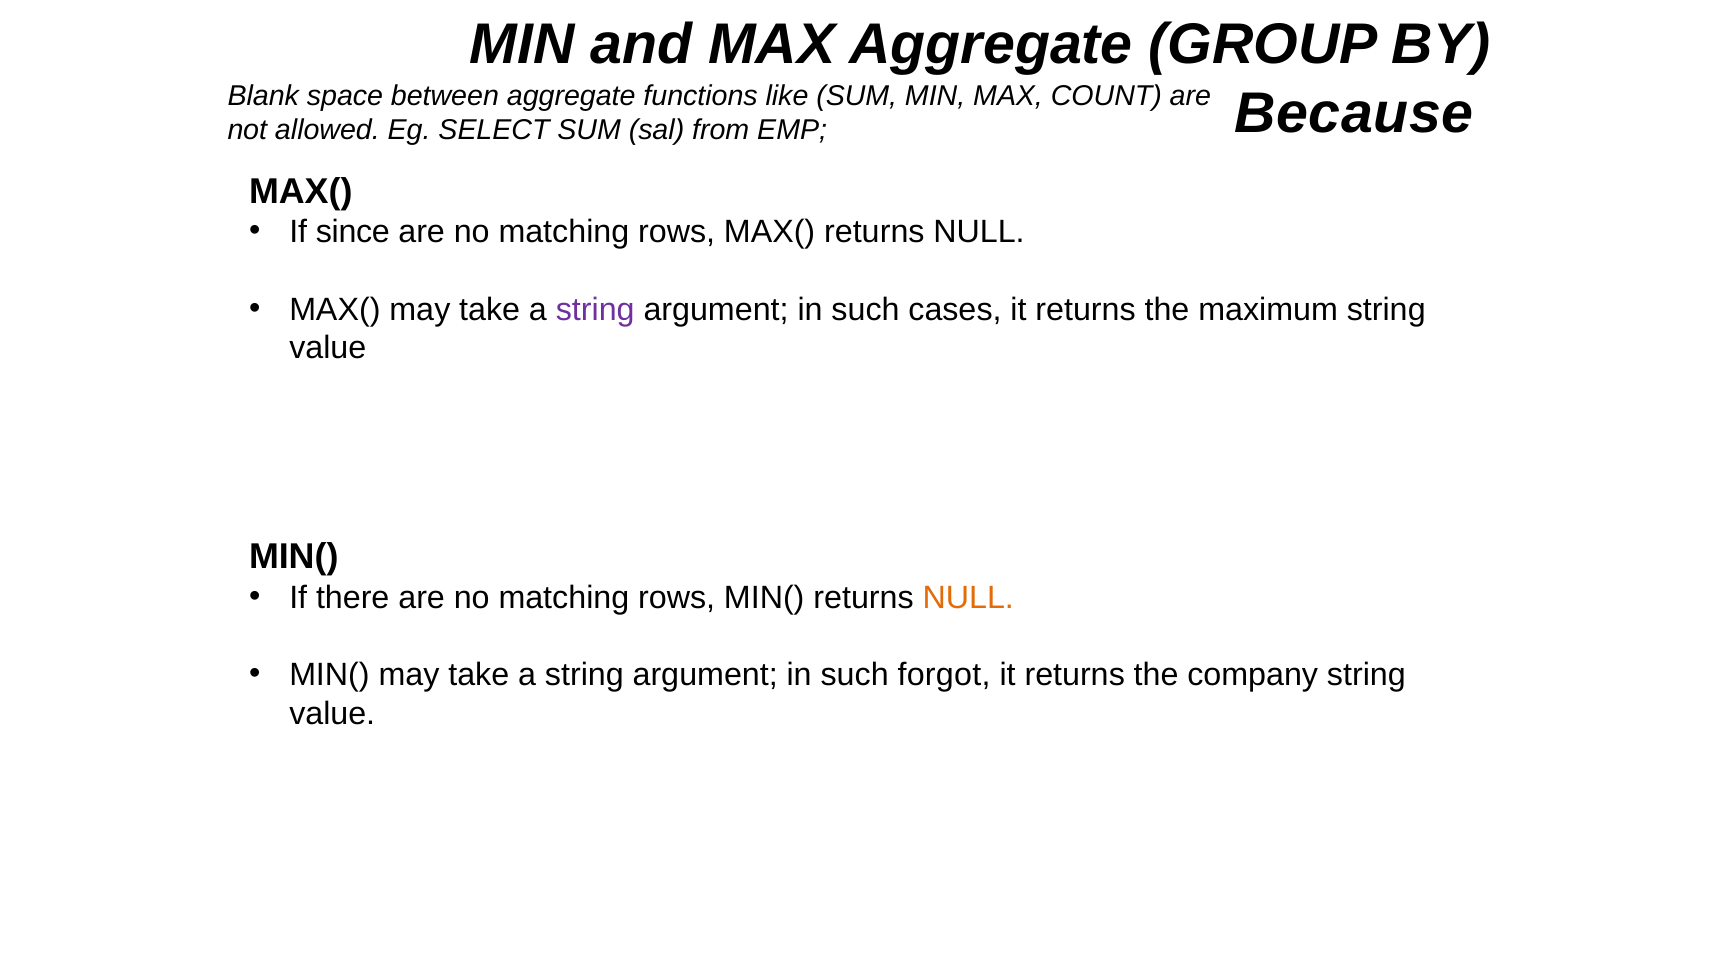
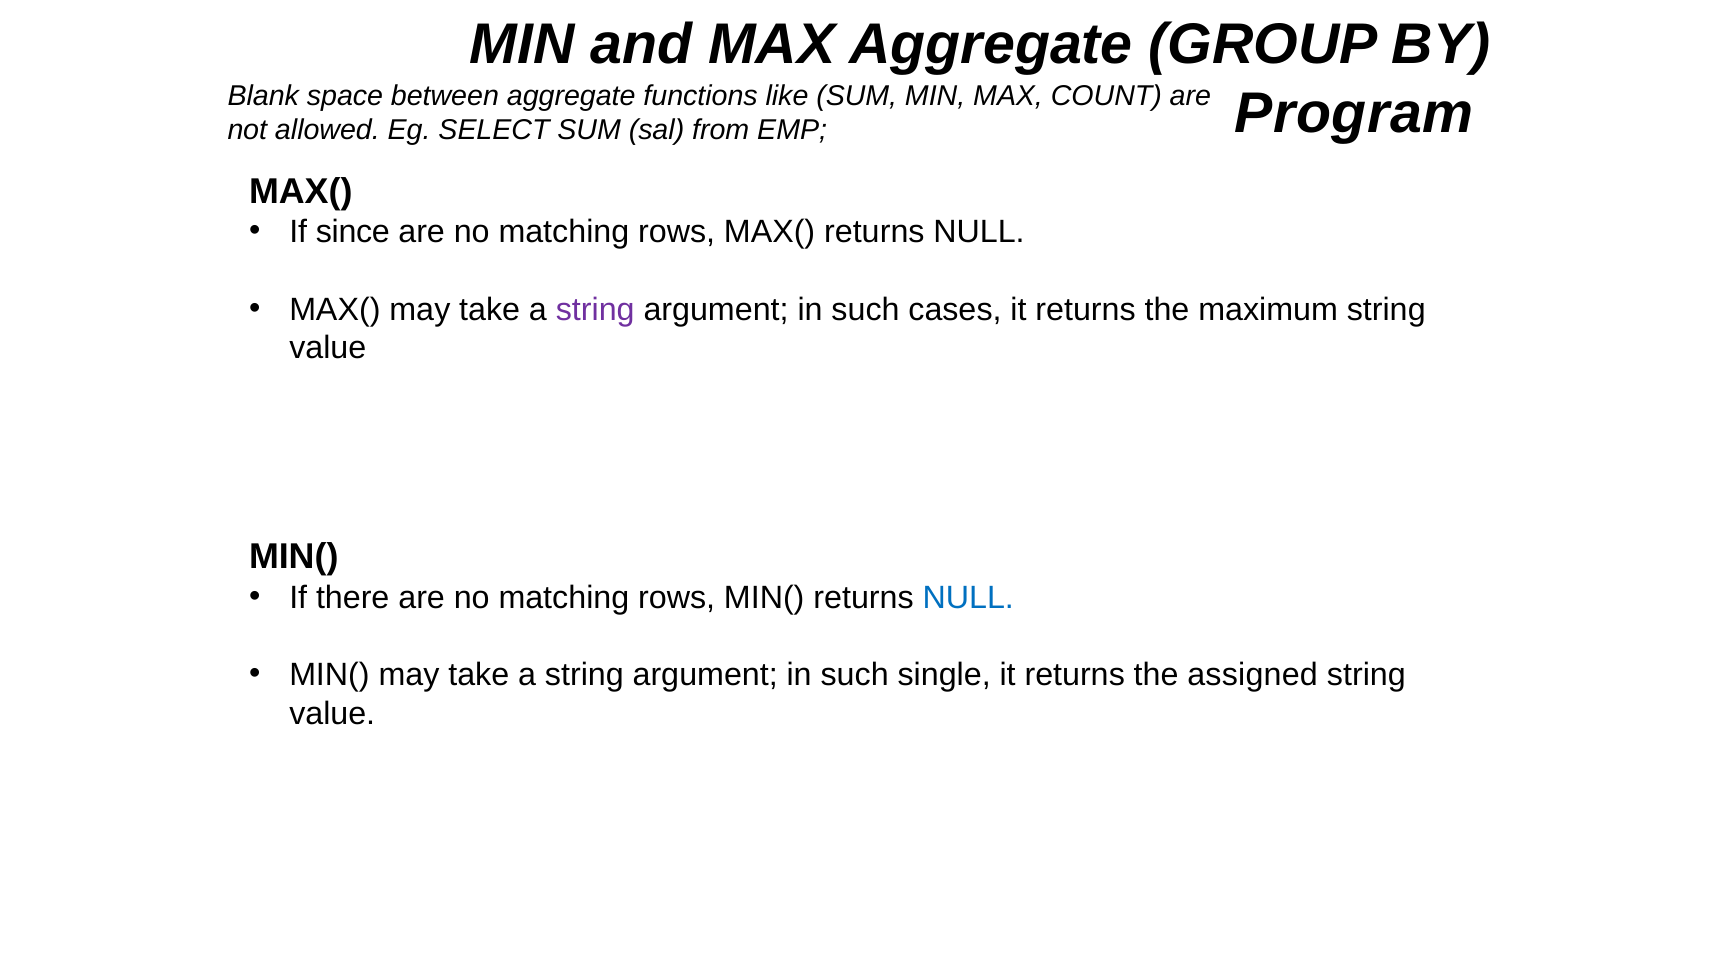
Because: Because -> Program (1354, 113)
NULL colour: orange -> blue (968, 597)
forgot: forgot -> single (944, 675)
company: company -> assigned (1253, 675)
